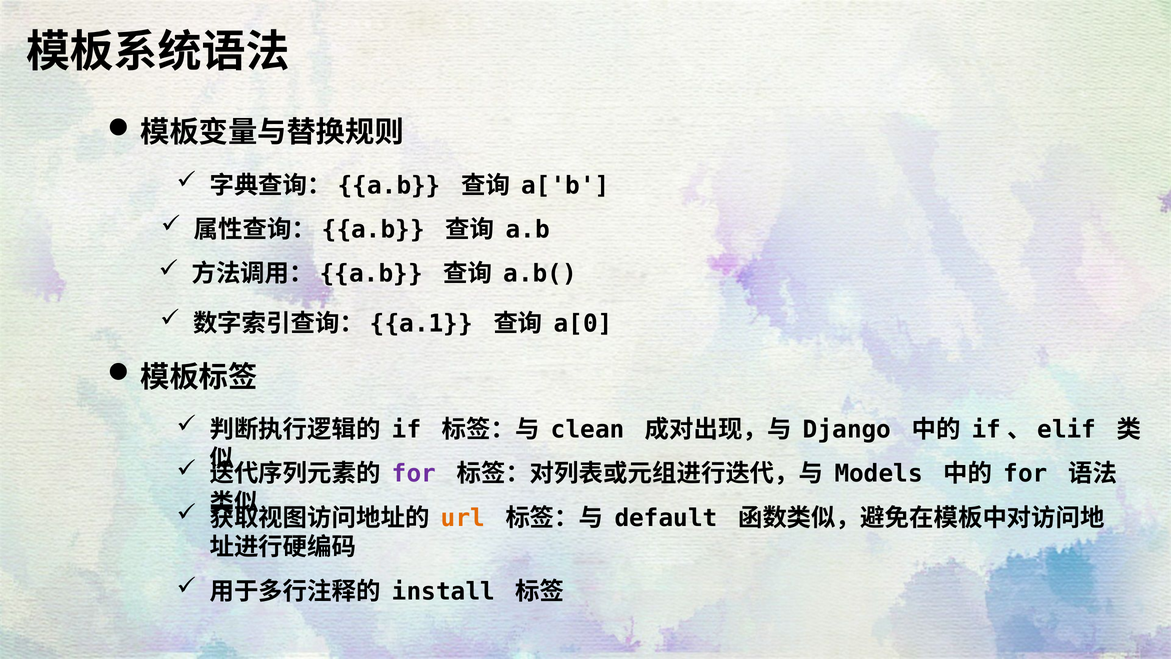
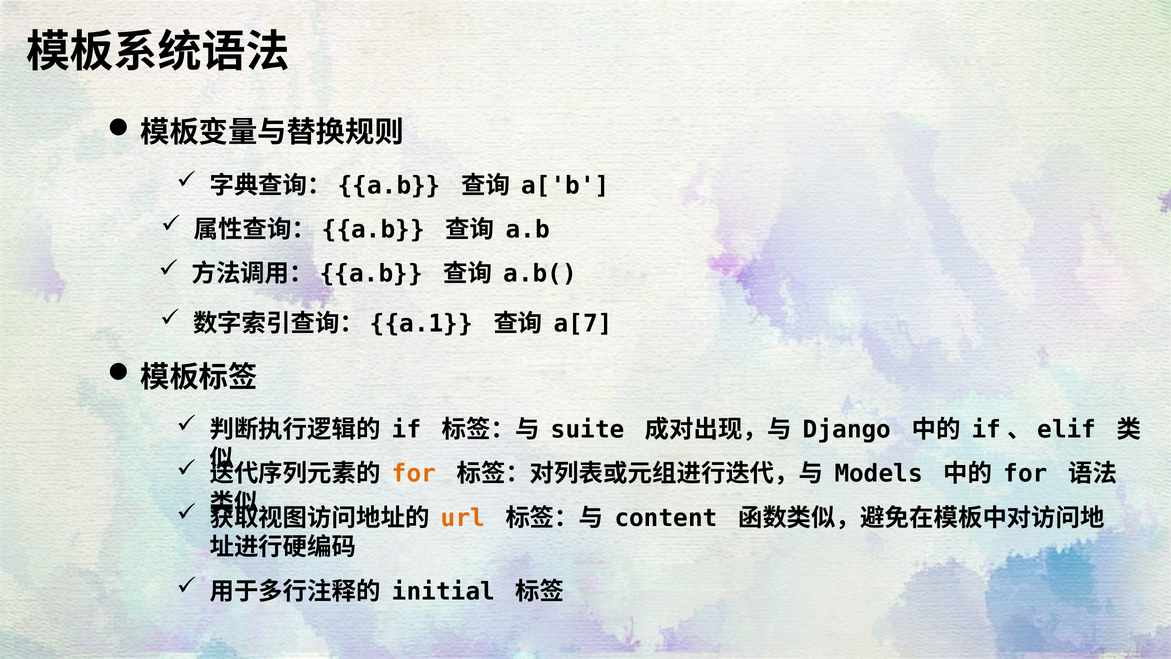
a[0: a[0 -> a[7 (583, 324)
clean: clean -> suite (588, 430)
for colour: purple -> orange (414, 474)
default: default -> content (666, 518)
install: install -> initial (443, 592)
